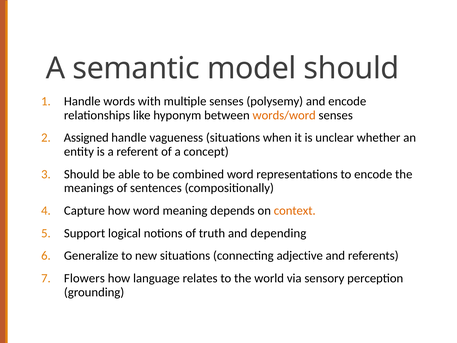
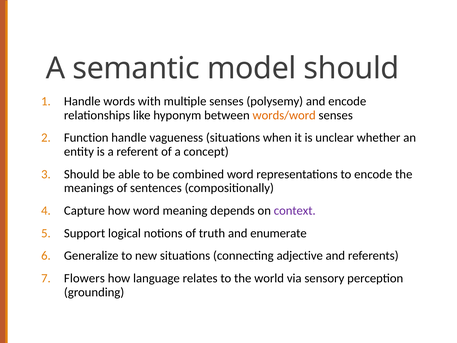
Assigned: Assigned -> Function (86, 138)
context colour: orange -> purple (295, 210)
depending: depending -> enumerate (278, 233)
